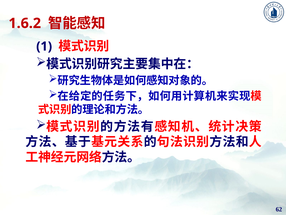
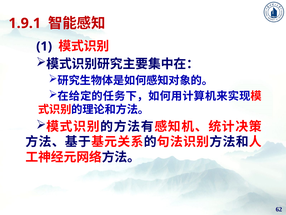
1.6.2: 1.6.2 -> 1.9.1 (25, 23)
